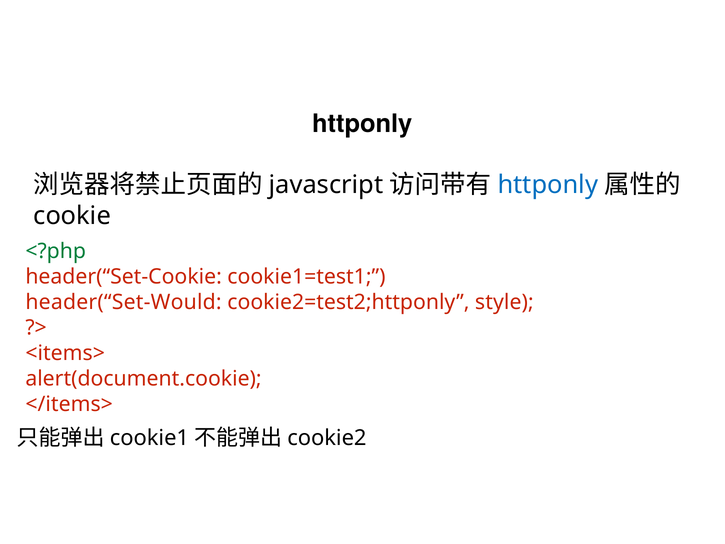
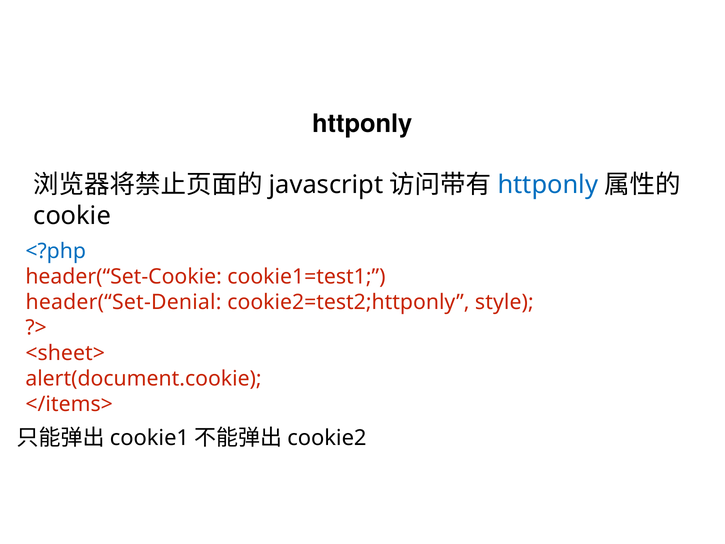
<?php colour: green -> blue (56, 251)
header(“Set-Would: header(“Set-Would -> header(“Set-Denial (124, 302)
<items>: <items> -> <sheet> (65, 353)
